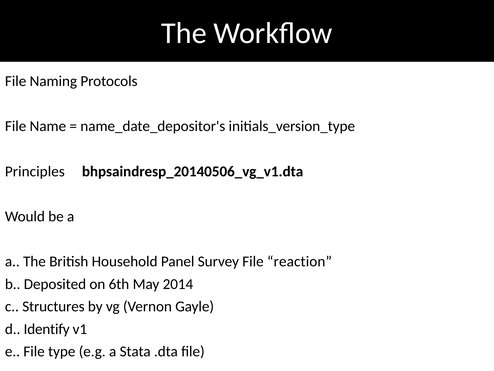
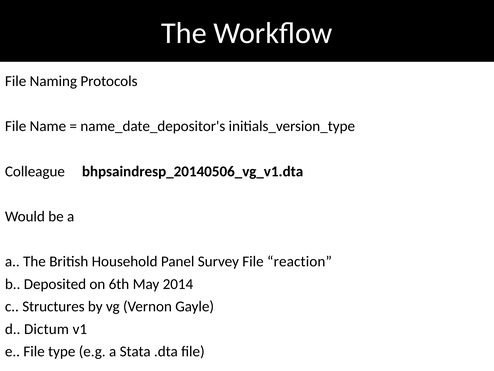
Principles: Principles -> Colleague (35, 171)
Identify: Identify -> Dictum (46, 329)
